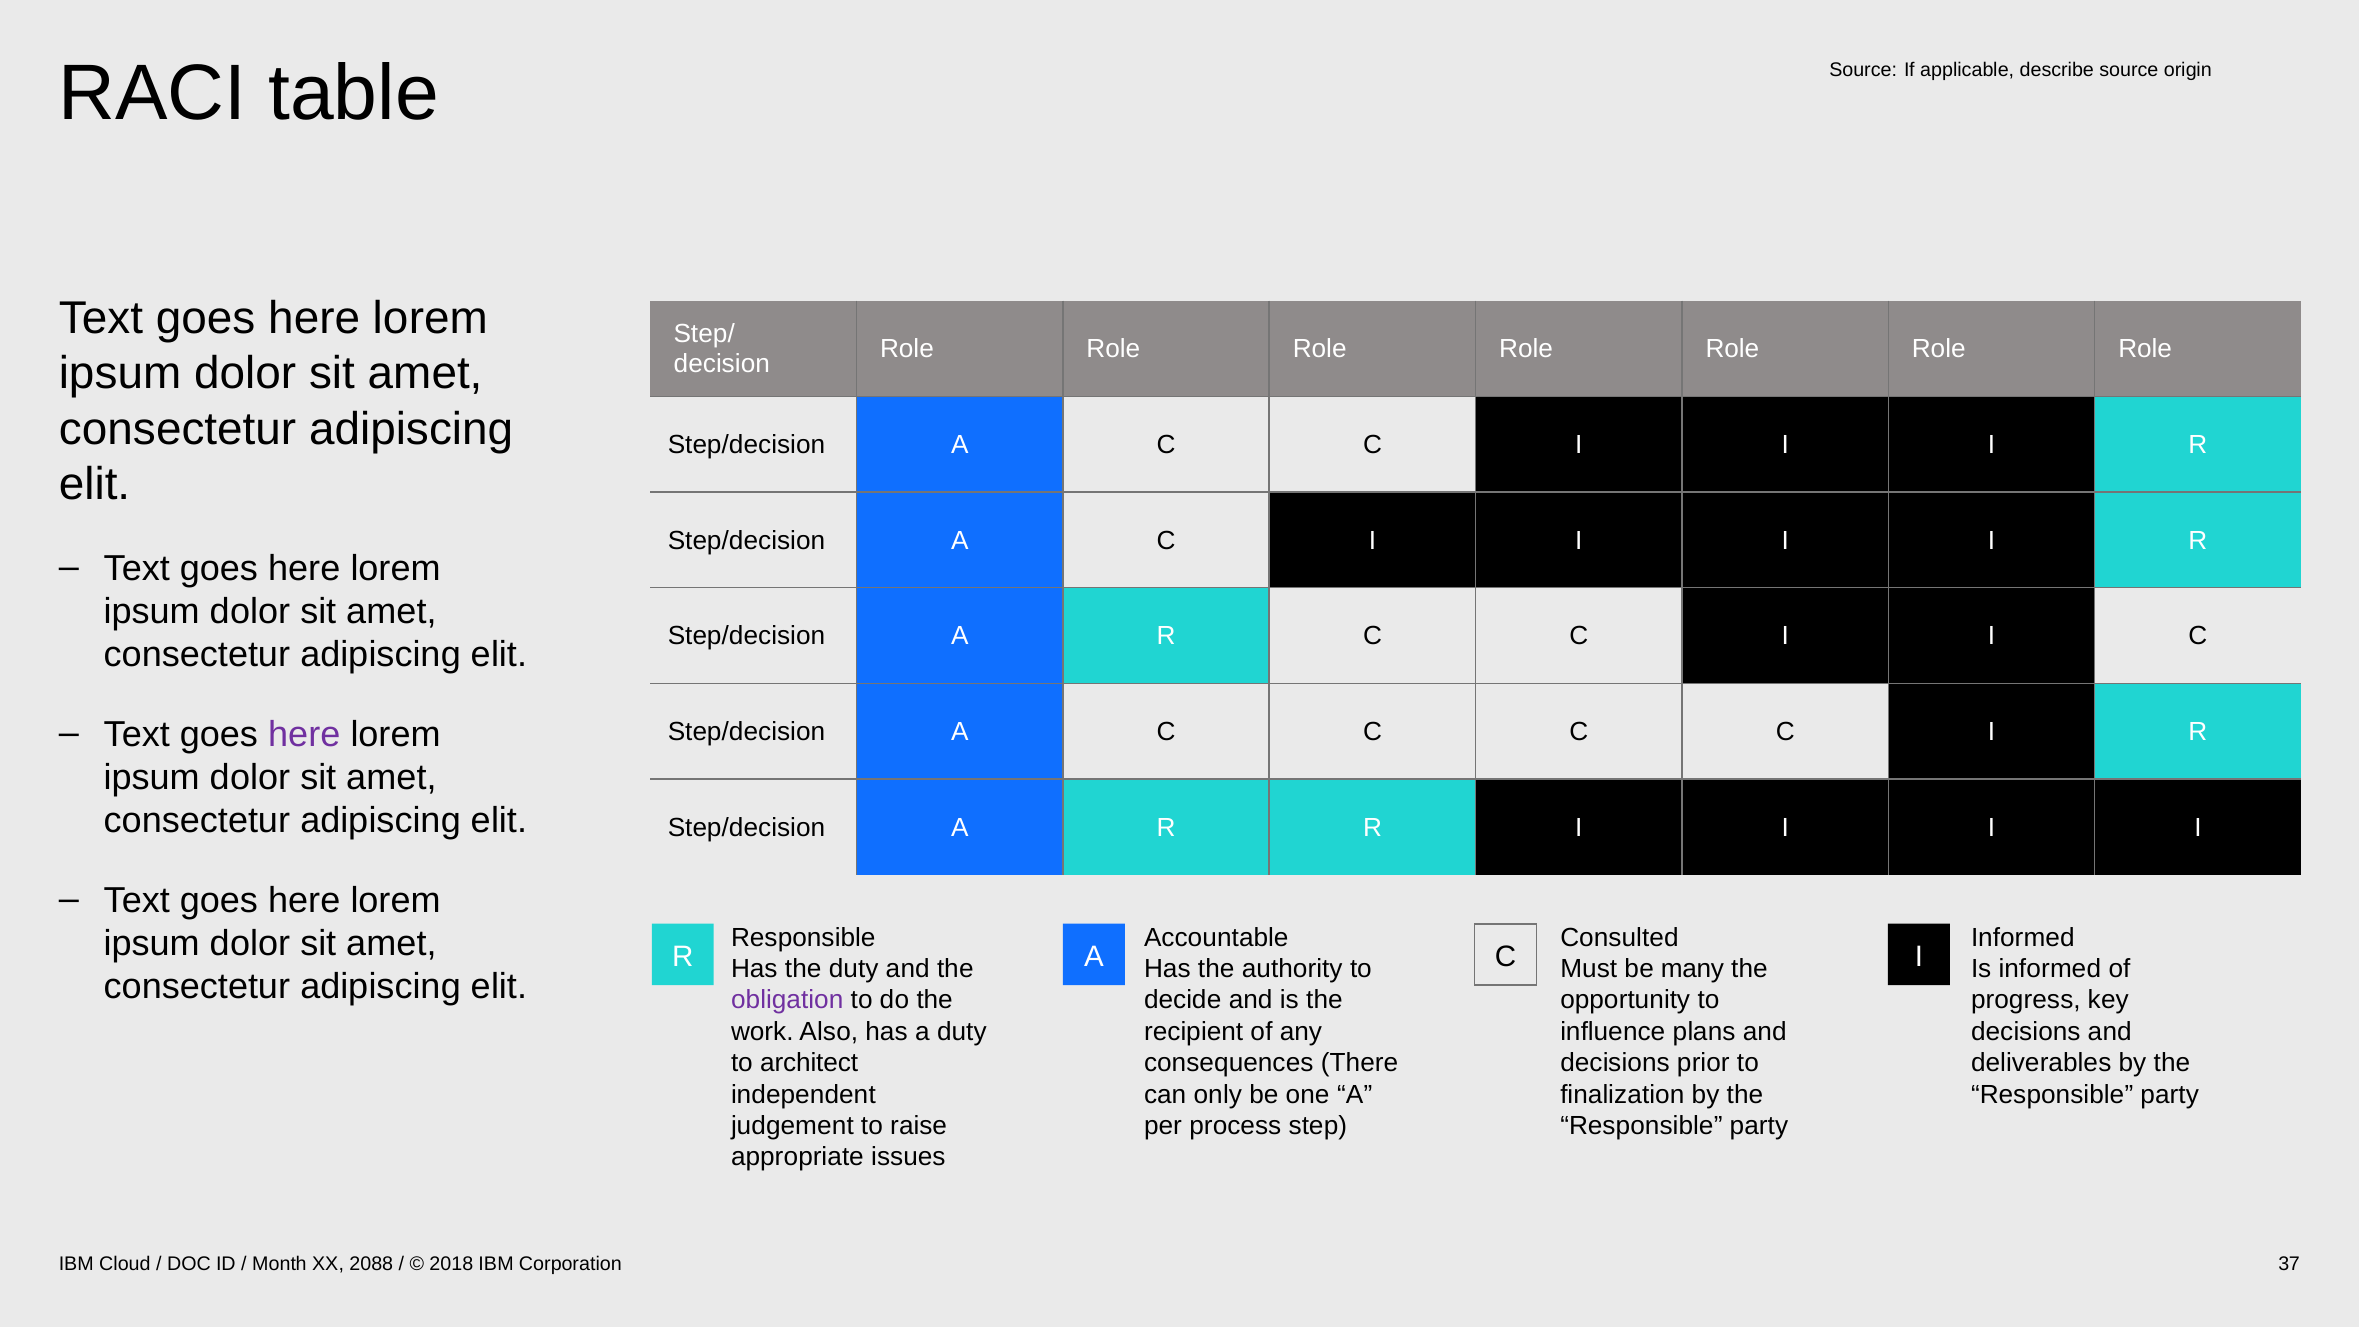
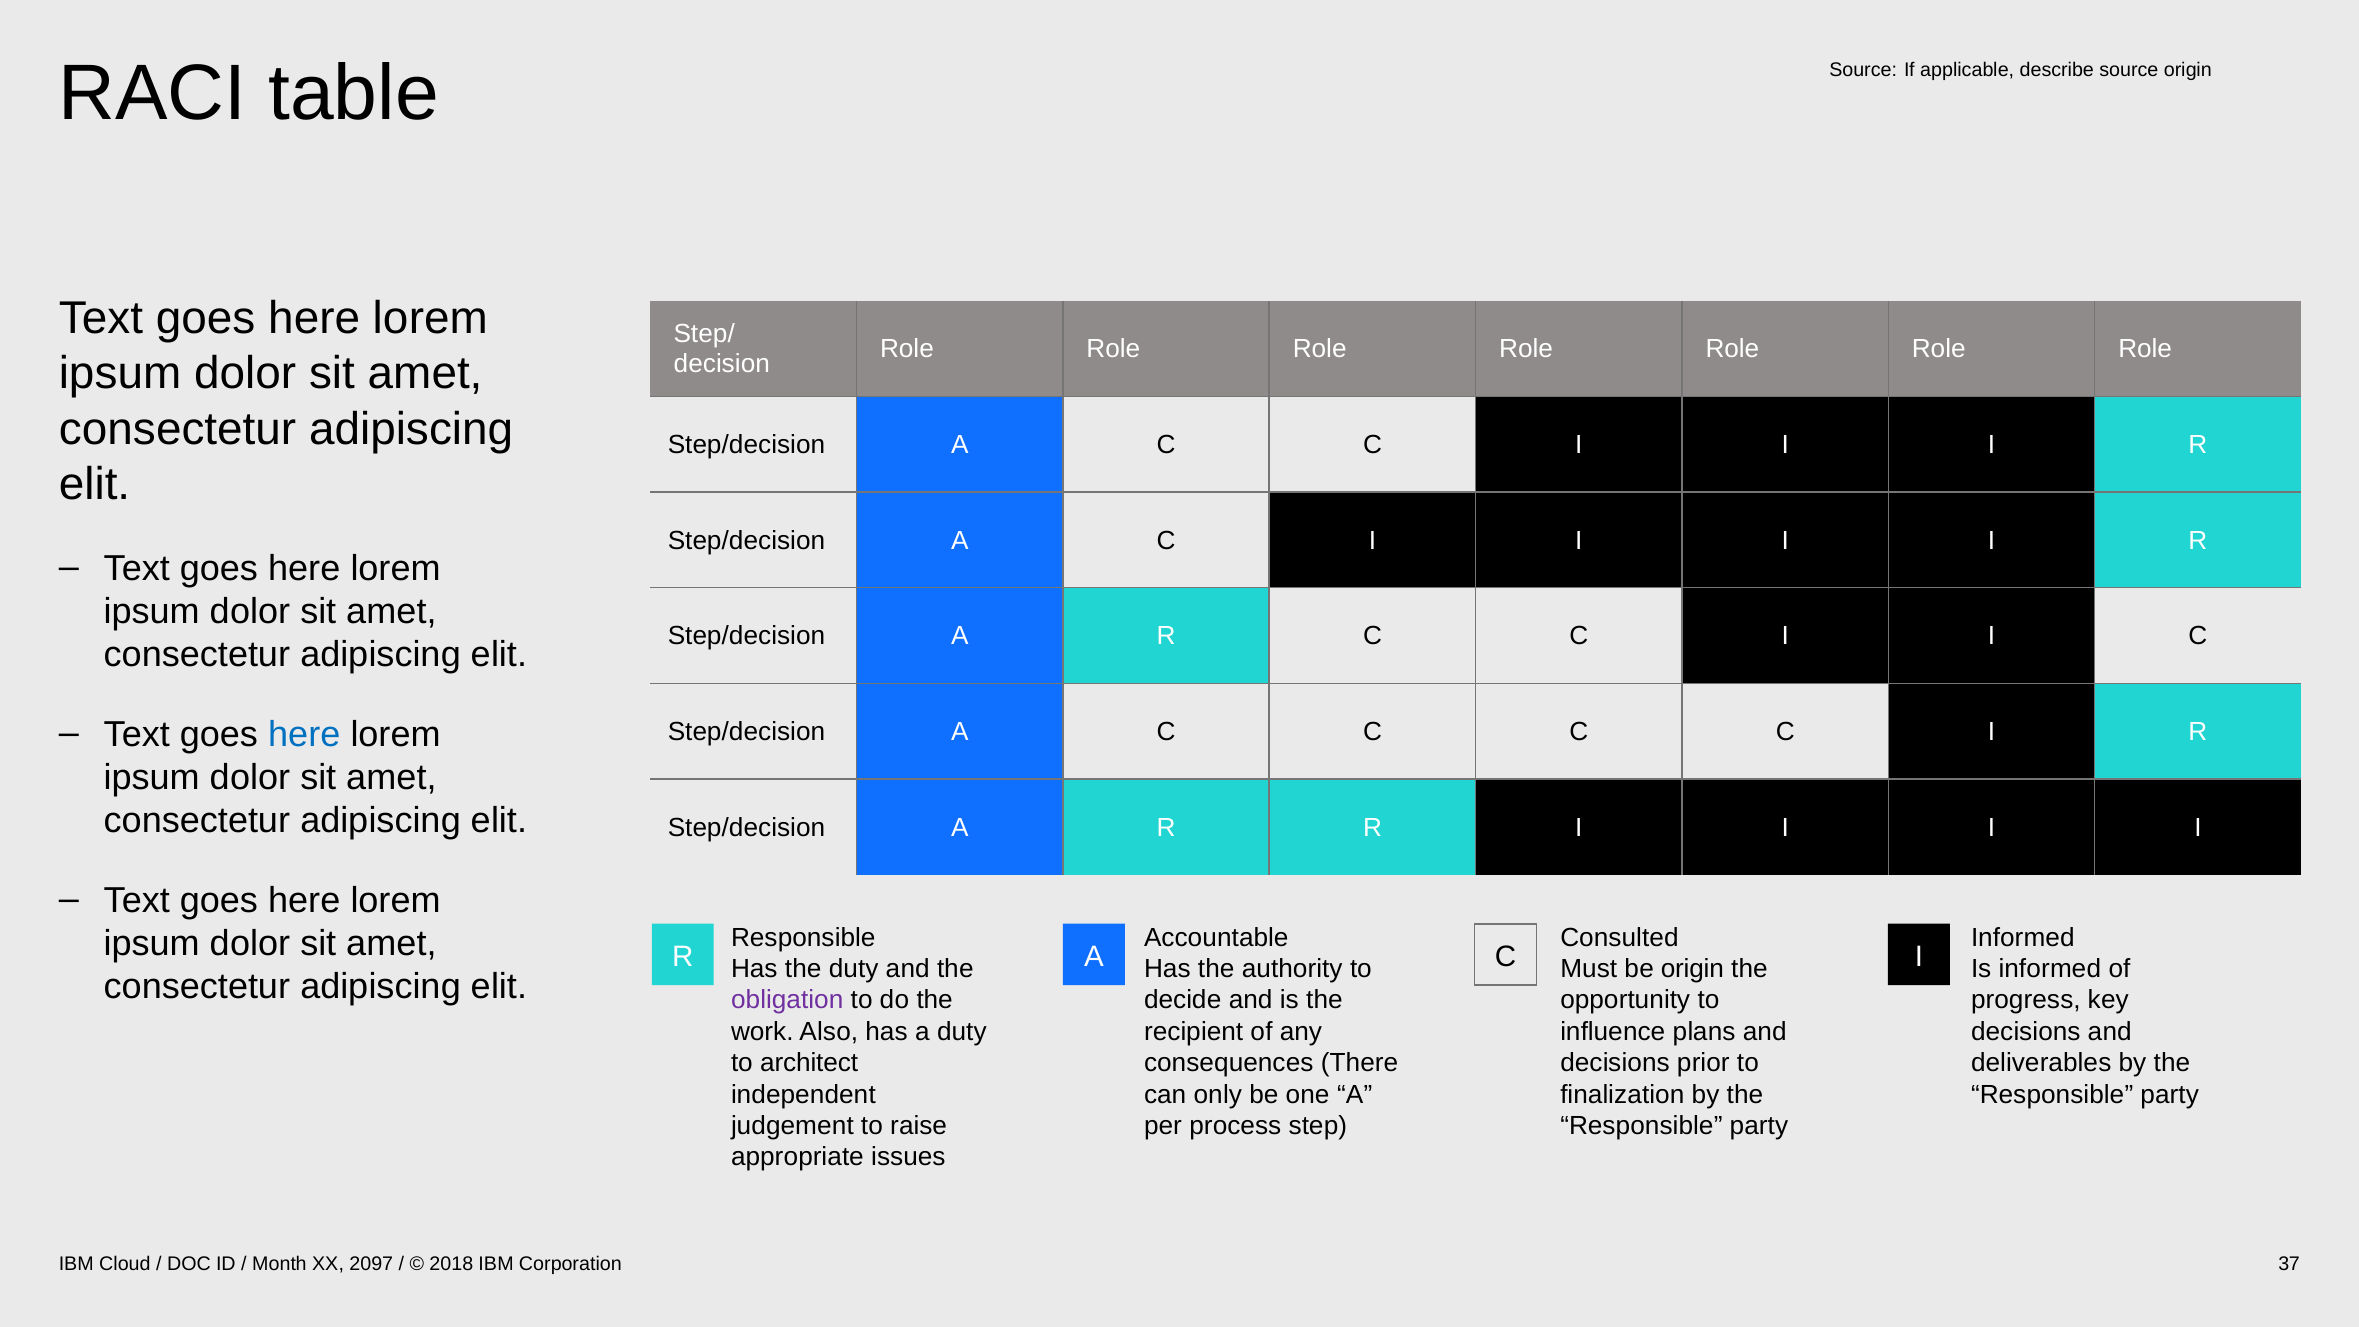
here colour: purple -> blue (304, 734)
be many: many -> origin (1692, 969)
2088: 2088 -> 2097 (371, 1264)
